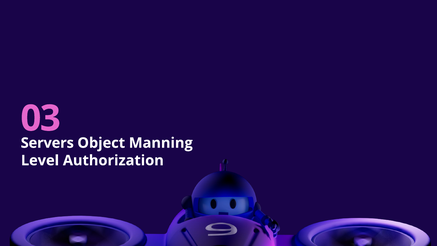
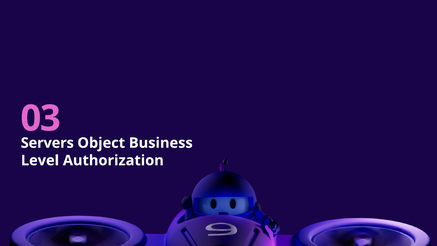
Manning: Manning -> Business (161, 143)
